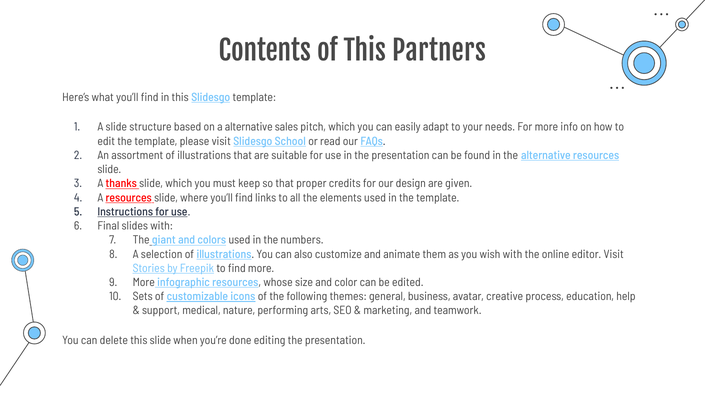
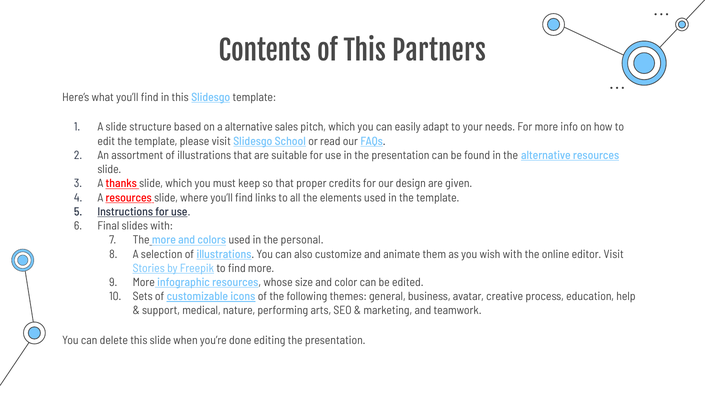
The giant: giant -> more (164, 240)
numbers: numbers -> personal (302, 240)
